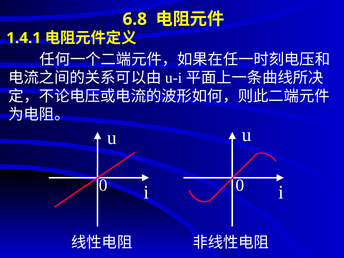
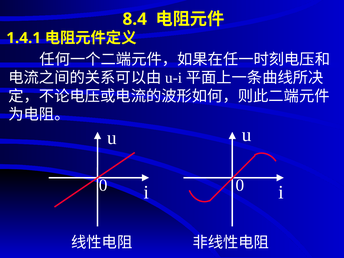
6.8: 6.8 -> 8.4 (135, 19)
